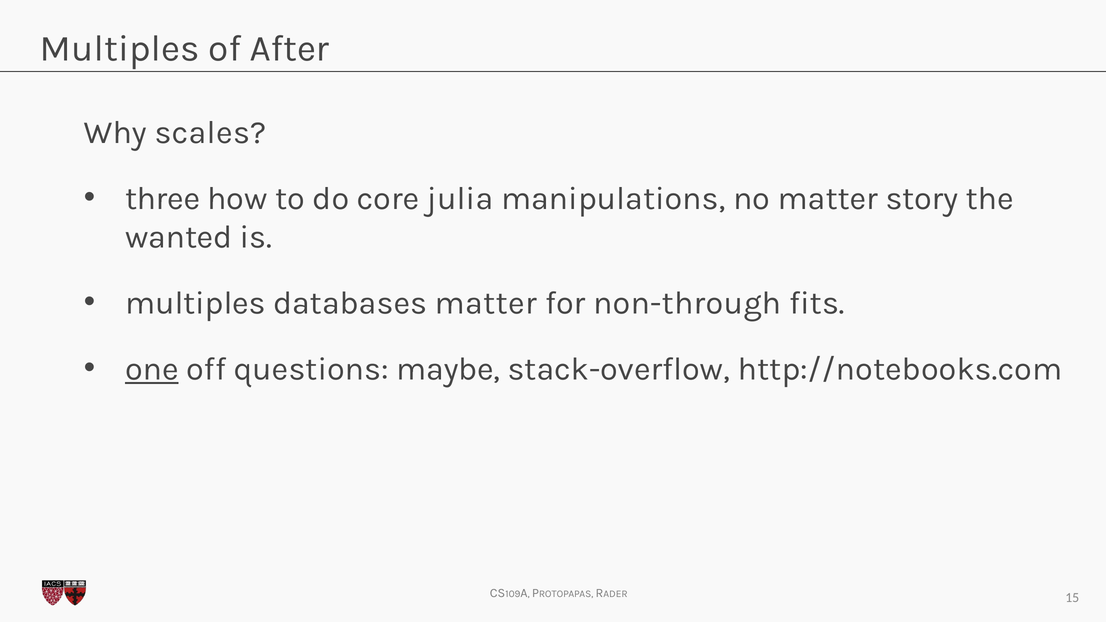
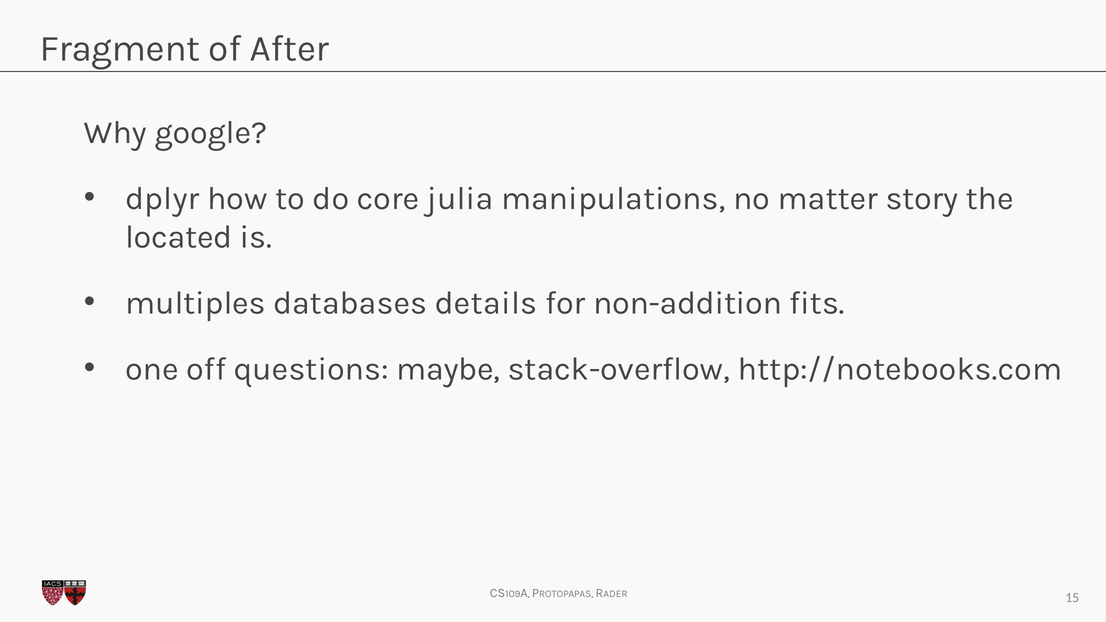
Multiples: Multiples -> Fragment (120, 48)
scales: scales -> google (211, 133)
three: three -> dplyr (162, 198)
wanted: wanted -> located (179, 237)
databases matter: matter -> details (486, 303)
non-through: non-through -> non-addition (688, 303)
one underline: present -> none (152, 369)
